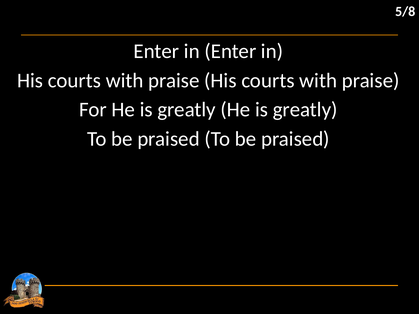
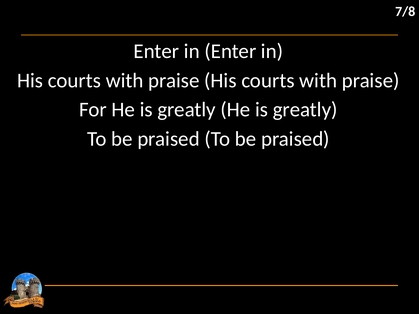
5/8: 5/8 -> 7/8 (405, 11)
